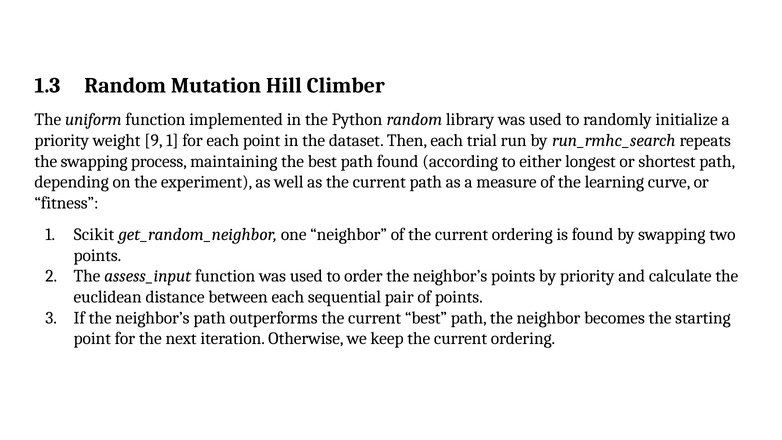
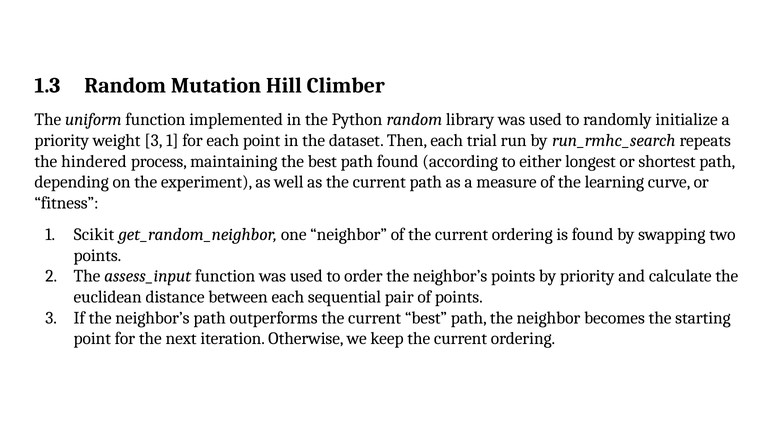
weight 9: 9 -> 3 (153, 140)
the swapping: swapping -> hindered (94, 161)
